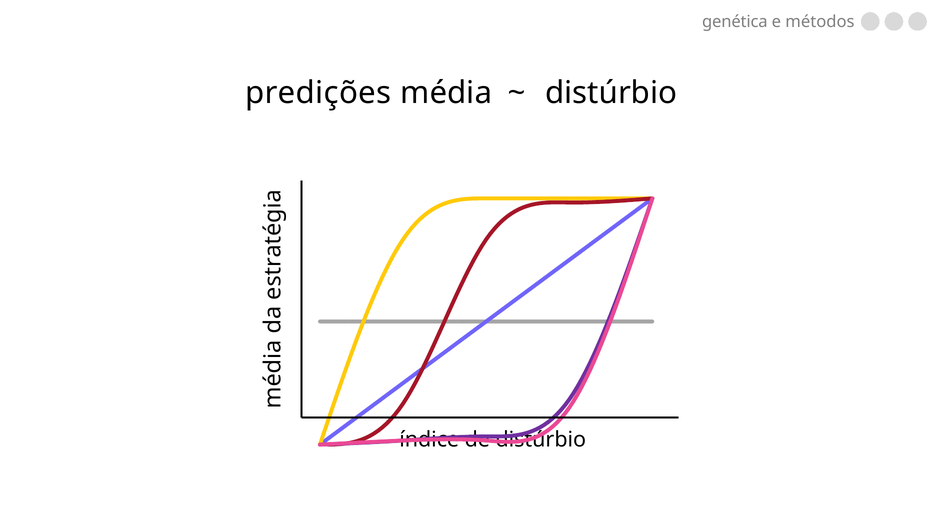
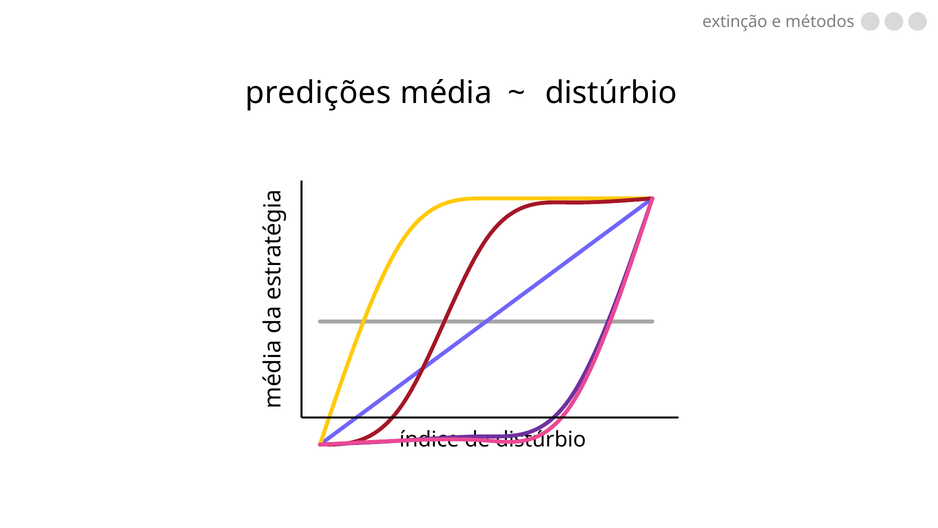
genética: genética -> extinção (735, 22)
